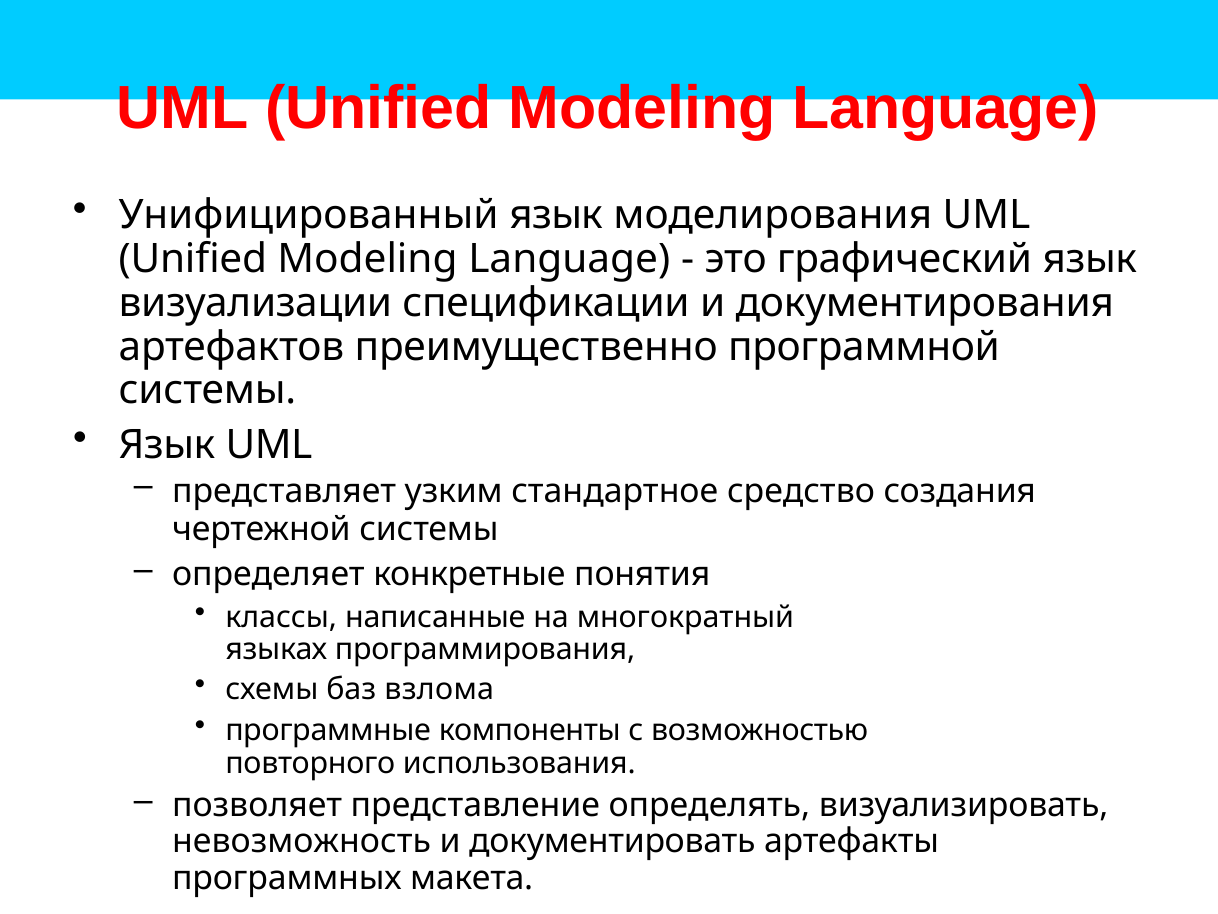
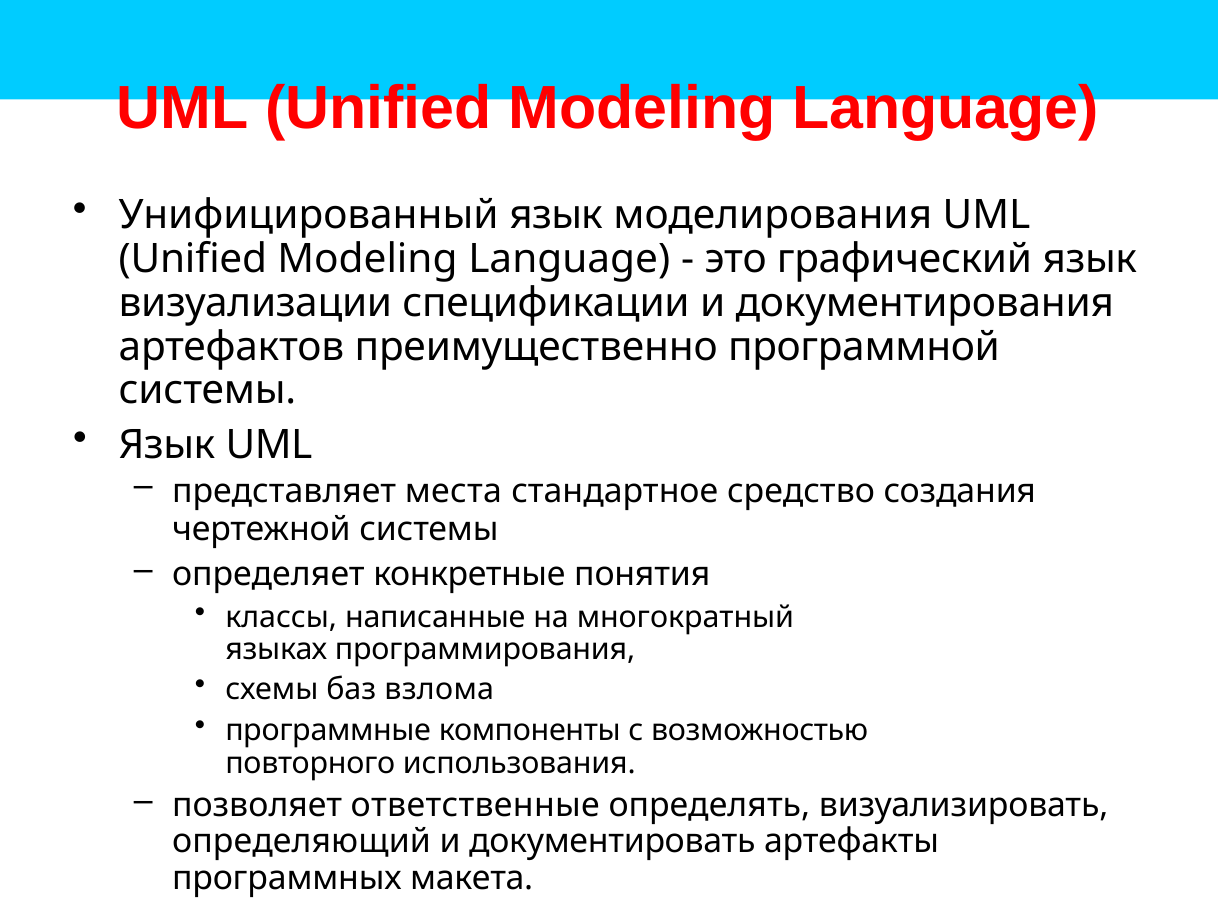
узким: узким -> места (453, 491)
представление: представление -> ответственные (475, 805)
невозможность: невозможность -> определяющий (301, 841)
